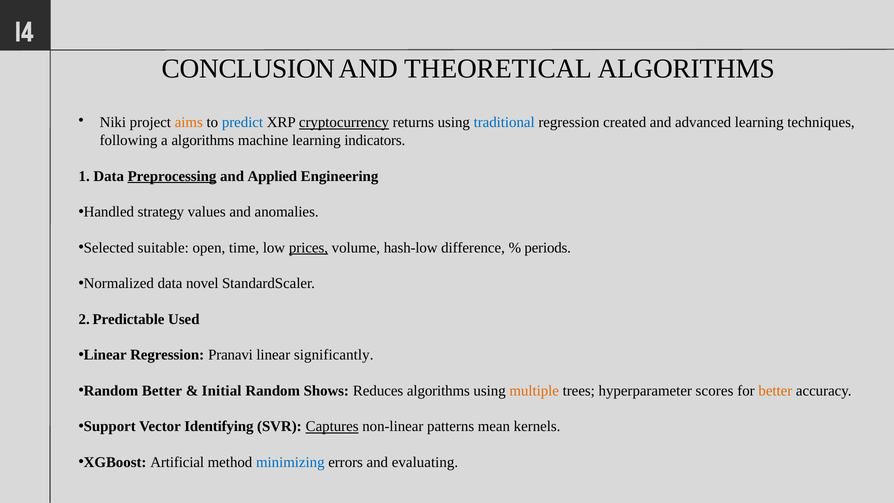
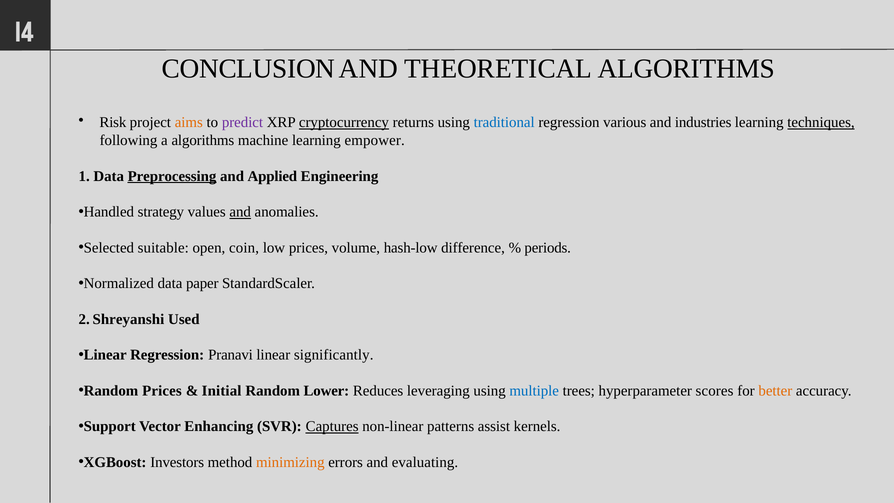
Niki: Niki -> Risk (113, 122)
predict colour: blue -> purple (242, 122)
created: created -> various (625, 122)
advanced: advanced -> industries (703, 122)
techniques underline: none -> present (821, 122)
indicators: indicators -> empower (375, 140)
and underline: none -> present (240, 212)
time: time -> coin (244, 248)
prices underline: present -> none (308, 248)
novel: novel -> paper (202, 283)
Predictable: Predictable -> Shreyanshi (128, 319)
Random Better: Better -> Prices (162, 391)
Shows: Shows -> Lower (326, 391)
Reduces algorithms: algorithms -> leveraging (438, 391)
multiple colour: orange -> blue (534, 391)
Identifying: Identifying -> Enhancing (219, 426)
mean: mean -> assist (494, 426)
Artificial: Artificial -> Investors (177, 462)
minimizing colour: blue -> orange (290, 462)
